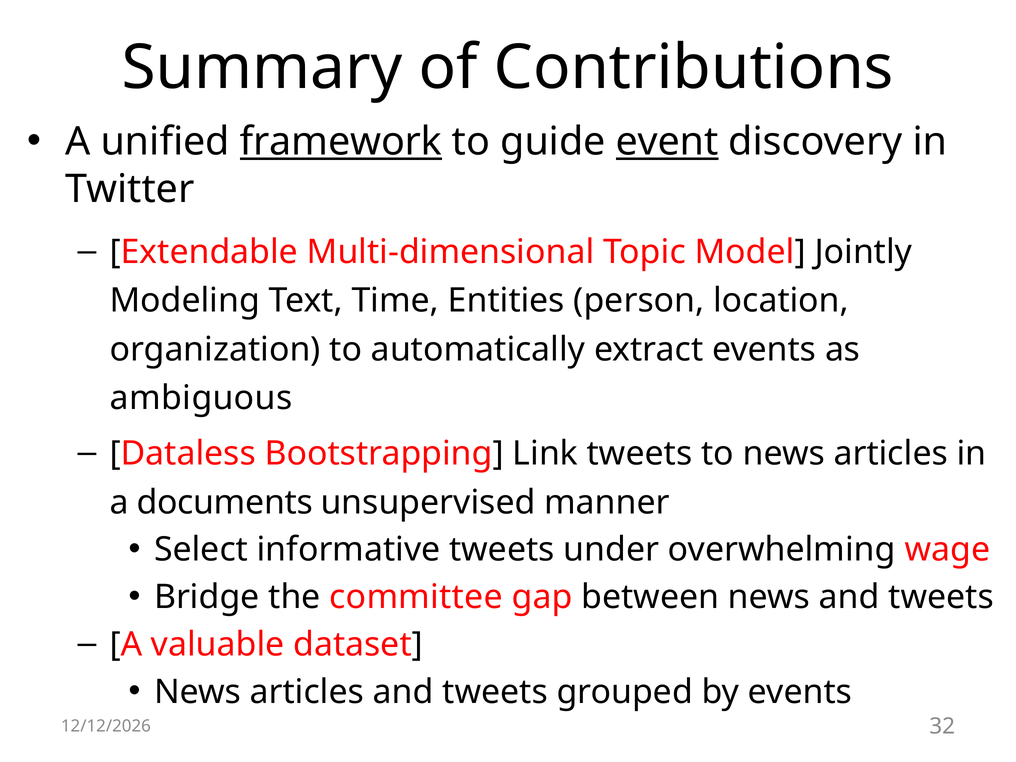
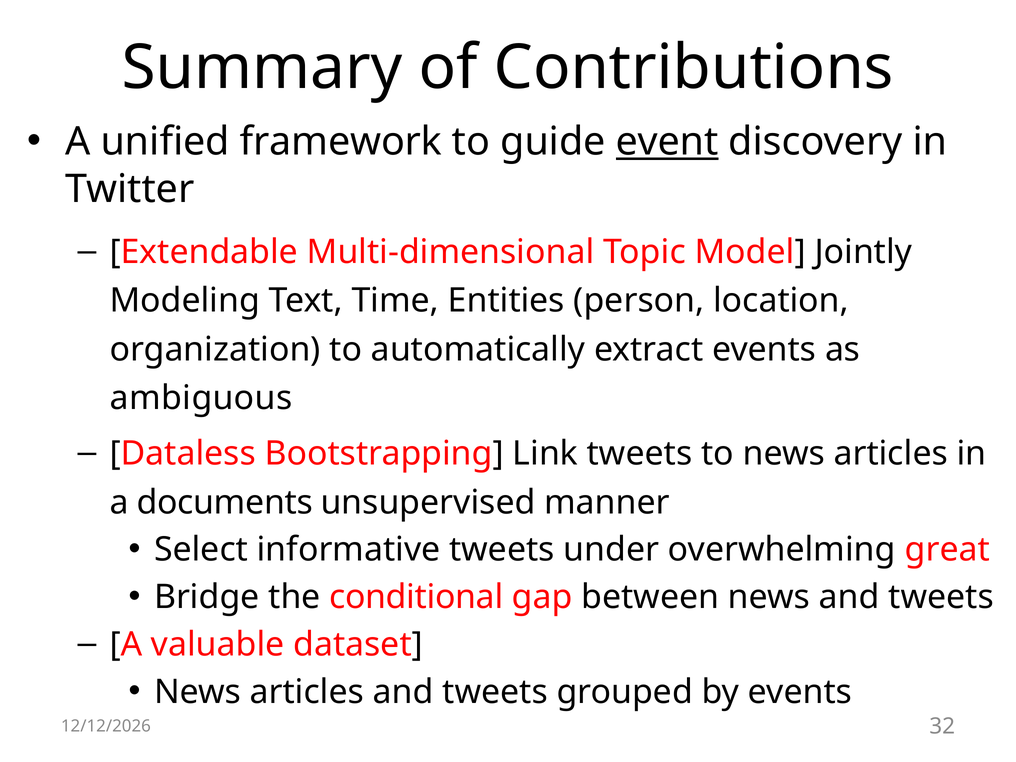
framework underline: present -> none (341, 142)
wage: wage -> great (947, 550)
committee: committee -> conditional (416, 597)
